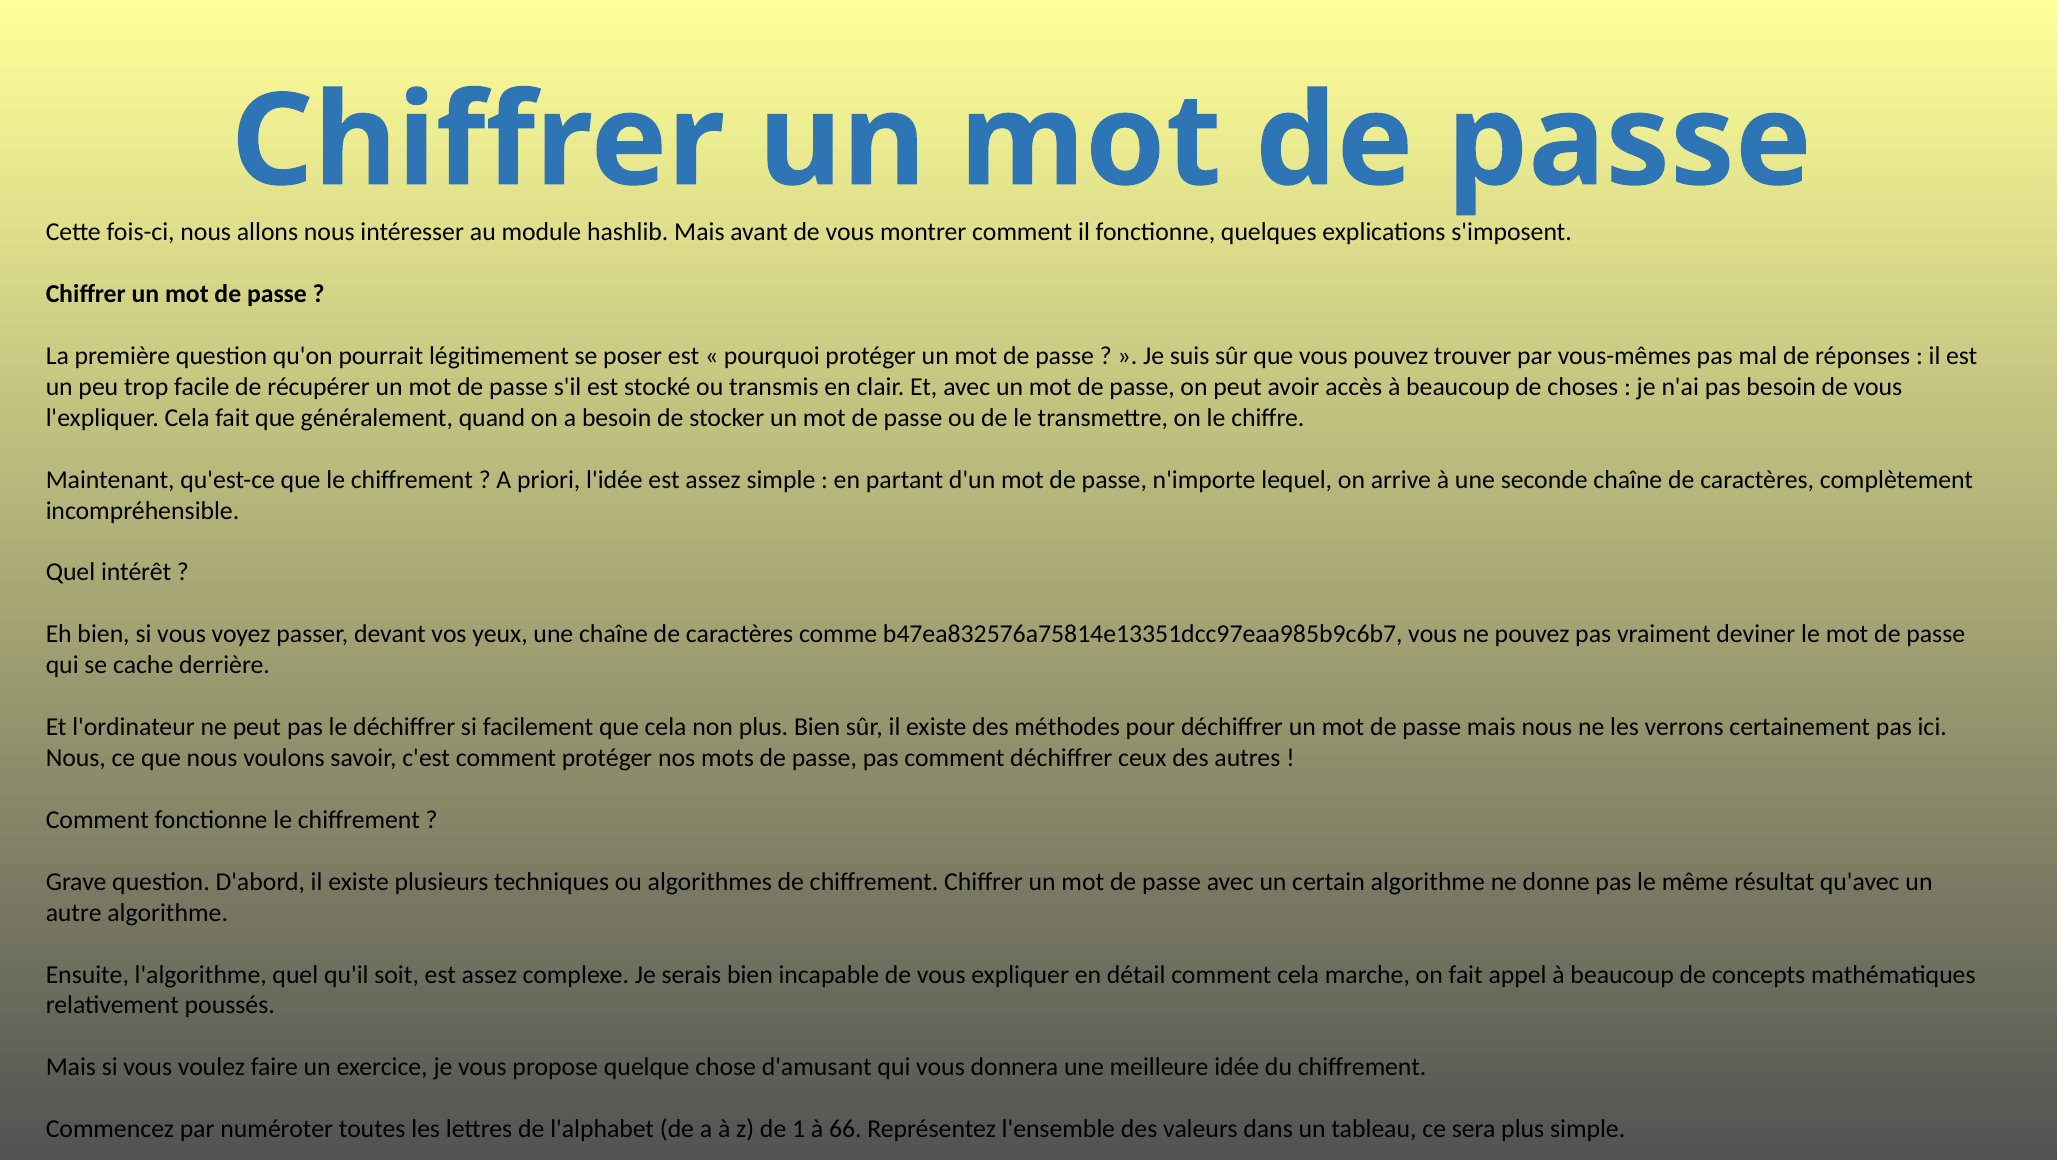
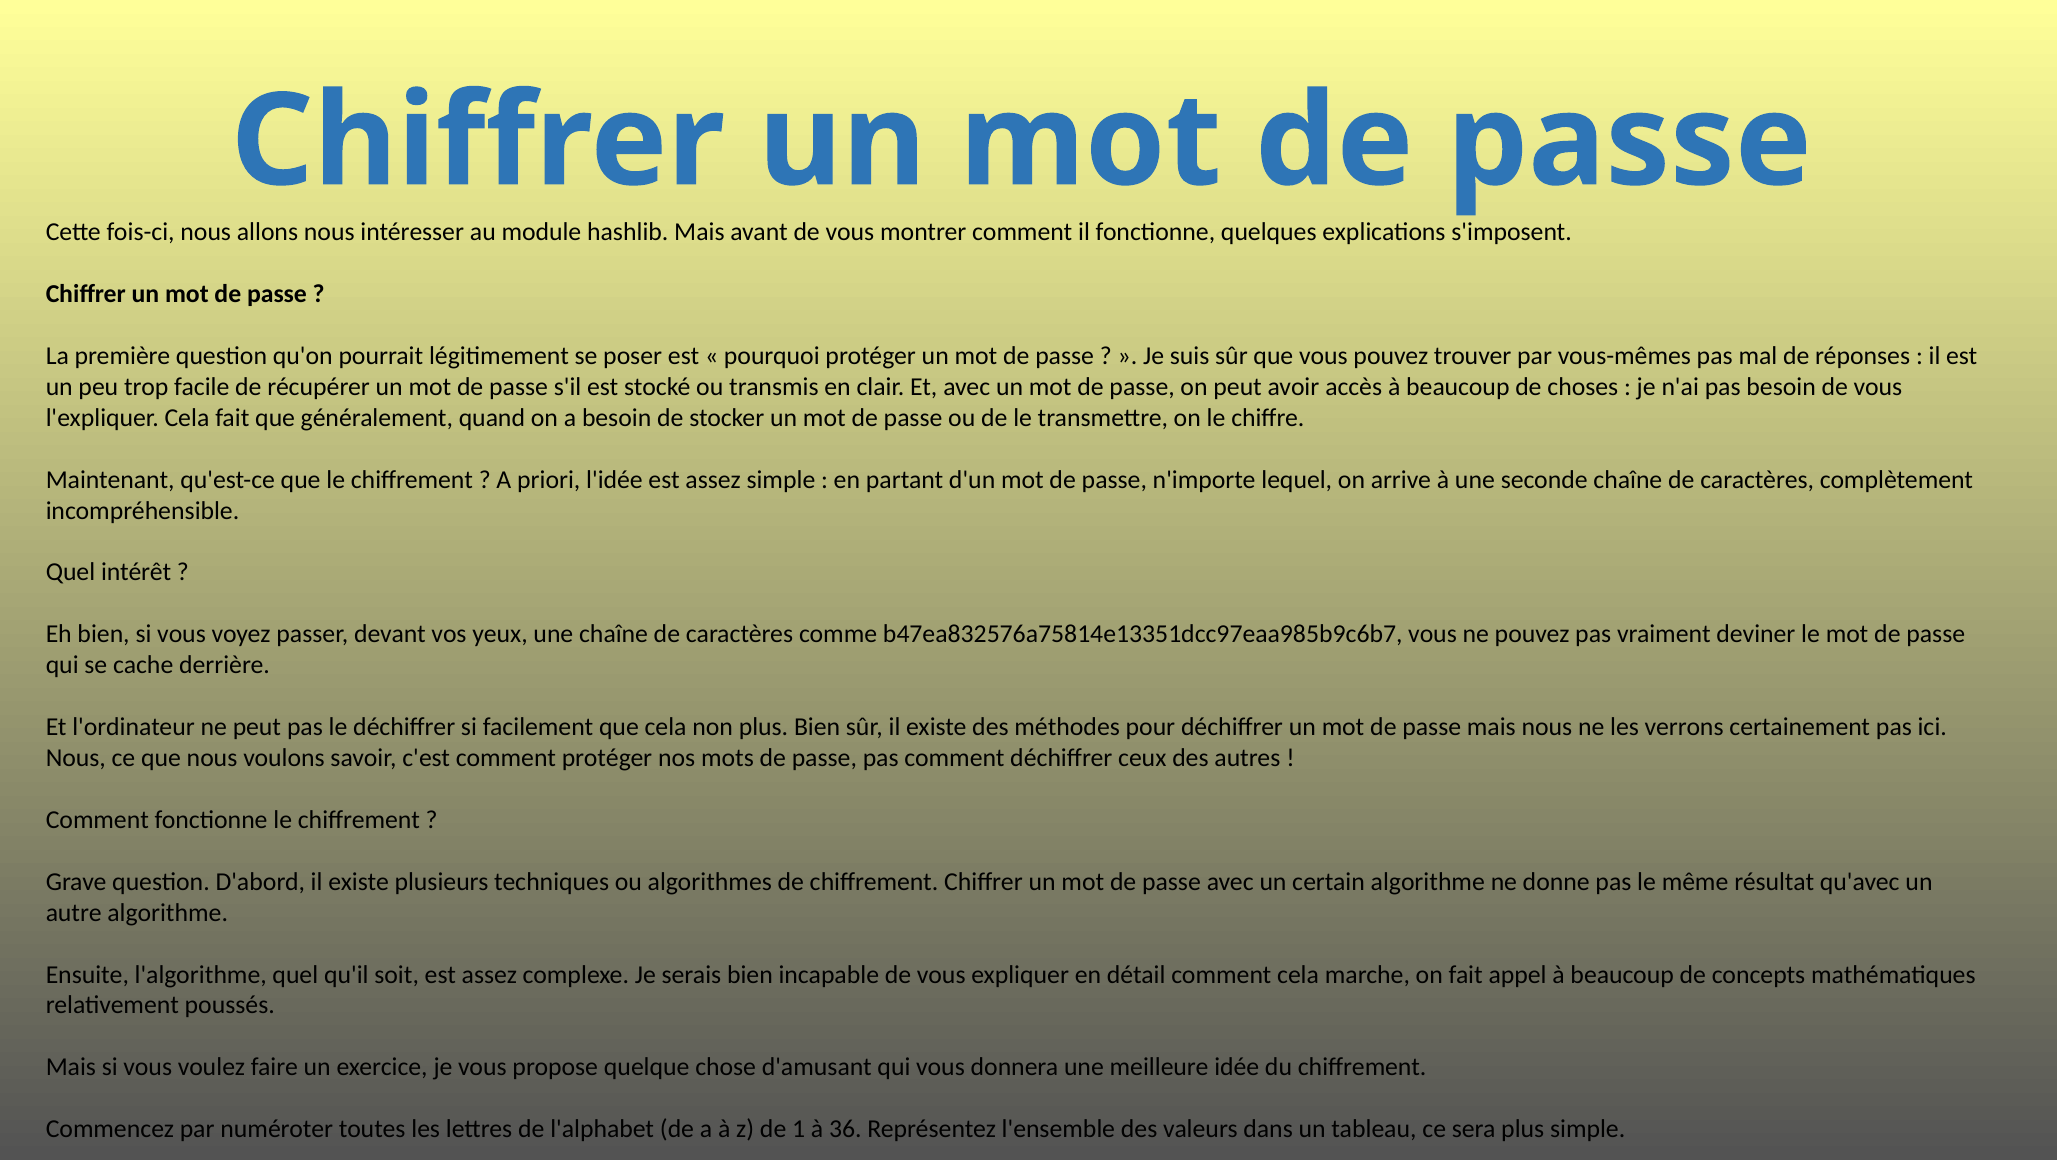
66: 66 -> 36 (845, 1129)
